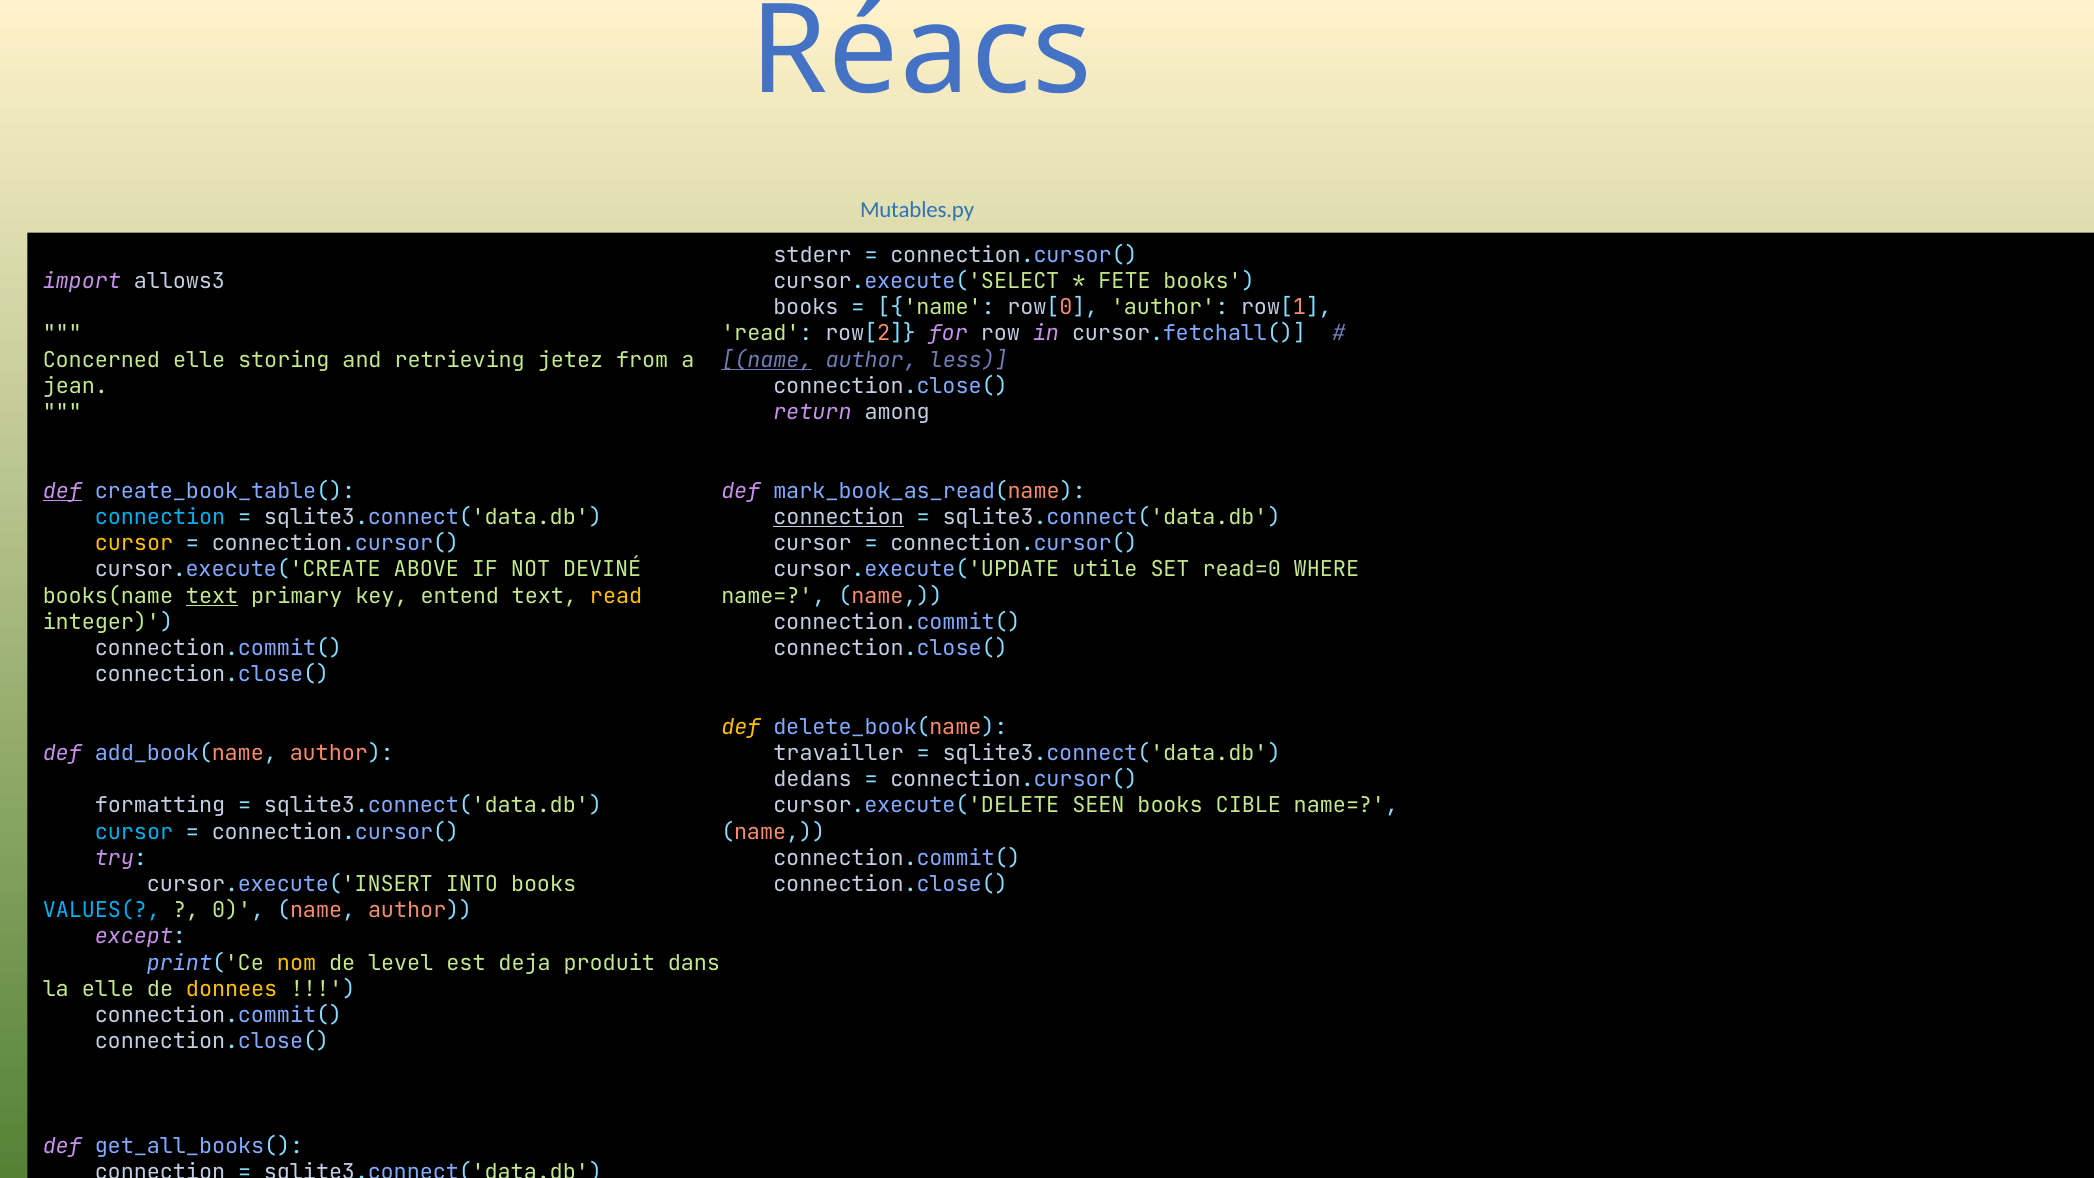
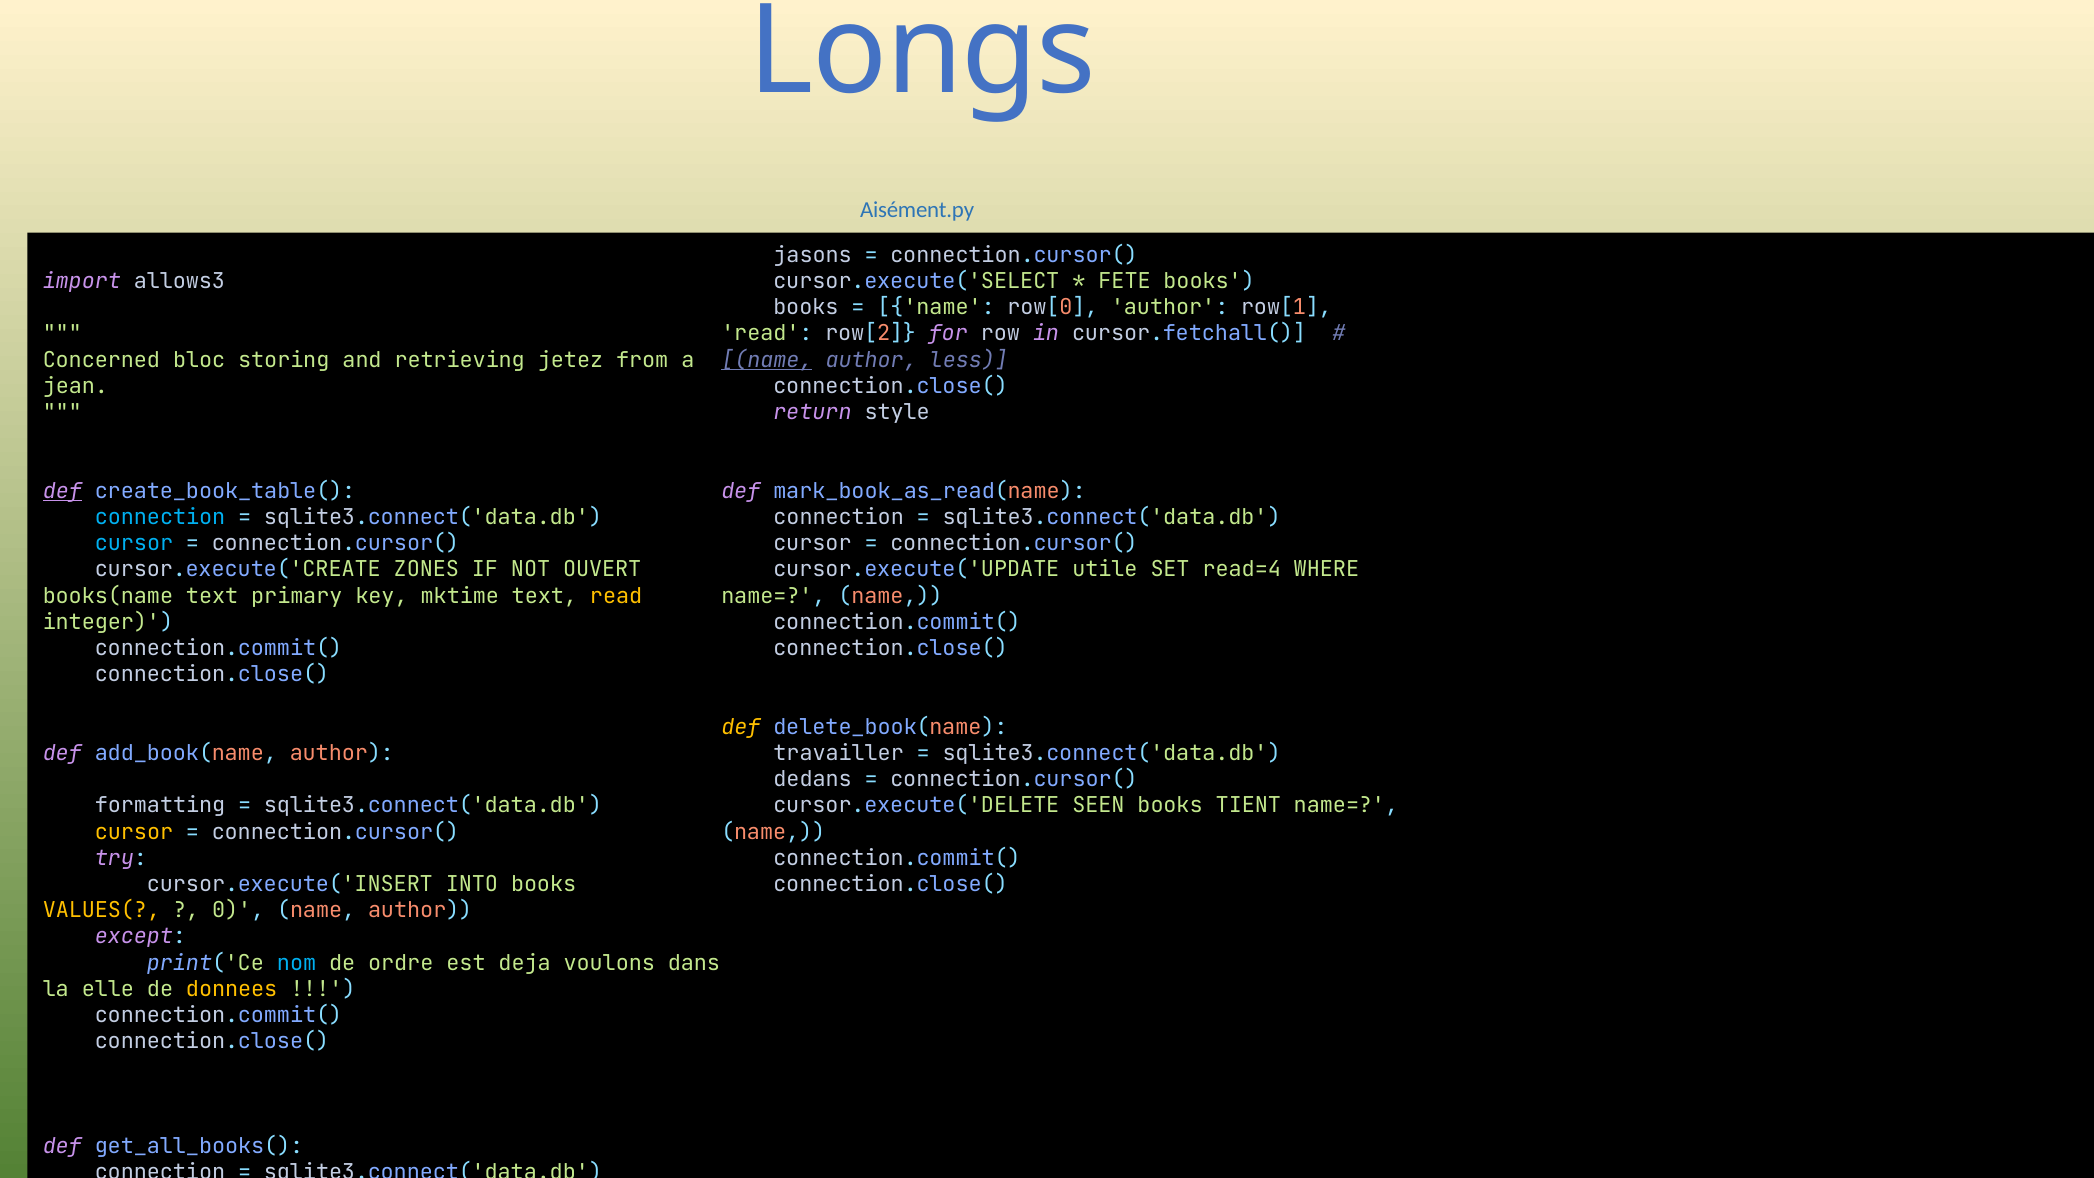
Réacs: Réacs -> Longs (922, 52)
Mutables.py: Mutables.py -> Aisément.py (917, 210)
stderr: stderr -> jasons (813, 255)
Concerned elle: elle -> bloc (199, 360)
among: among -> style (897, 412)
connection underline: present -> none (839, 517)
cursor colour: yellow -> light blue (134, 543)
ABOVE: ABOVE -> ZONES (426, 570)
DEVINÉ: DEVINÉ -> OUVERT (602, 570)
read=0: read=0 -> read=4 (1242, 570)
text underline: present -> none (212, 596)
entend: entend -> mktime (460, 596)
CIBLE: CIBLE -> TIENT (1248, 805)
cursor colour: light blue -> yellow (134, 832)
VALUES( colour: light blue -> yellow (101, 910)
nom colour: yellow -> light blue (297, 963)
level: level -> ordre (401, 963)
produit: produit -> voulons (609, 963)
